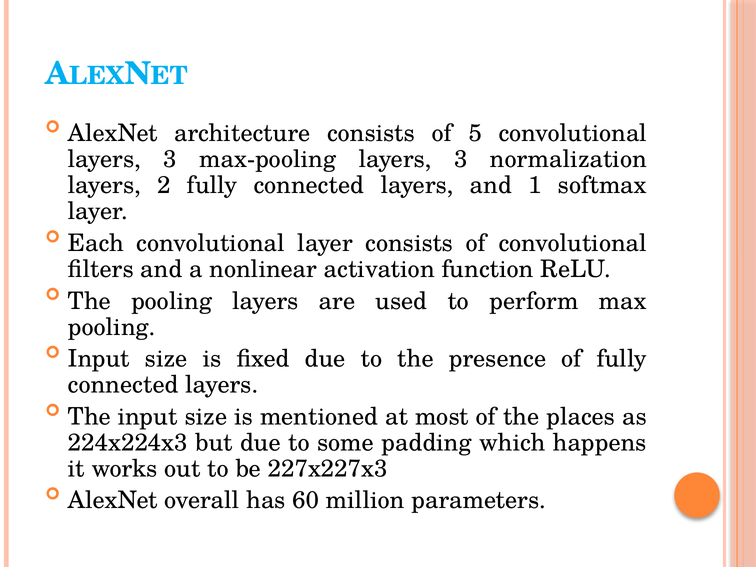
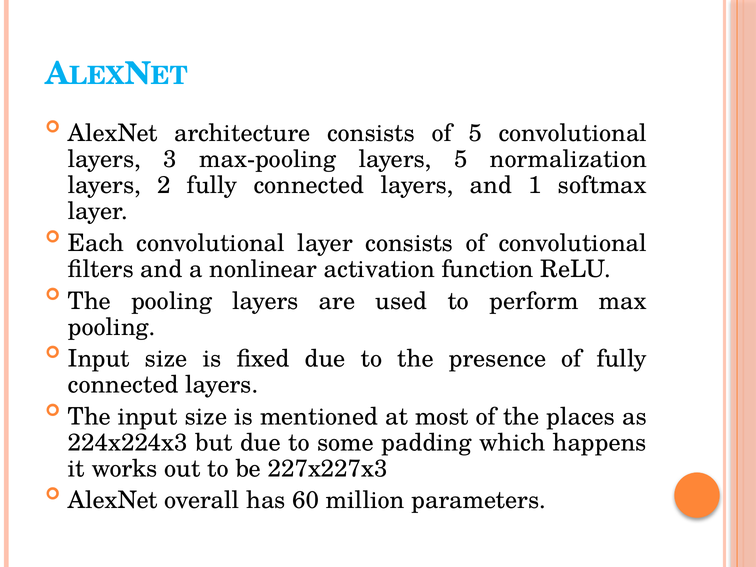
max-pooling layers 3: 3 -> 5 (461, 159)
